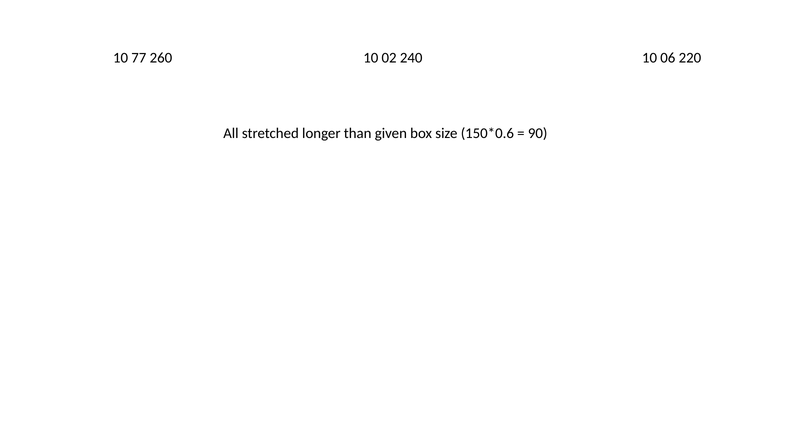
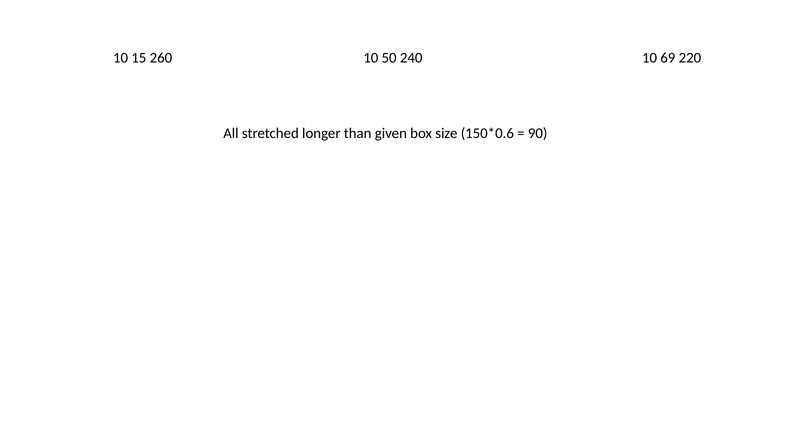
77: 77 -> 15 (139, 58)
02: 02 -> 50 (389, 58)
06: 06 -> 69 (668, 58)
